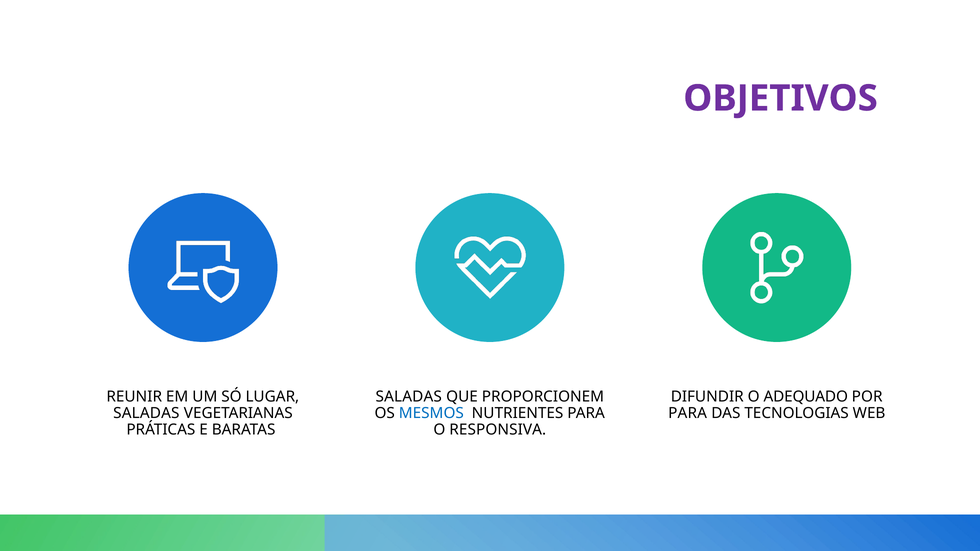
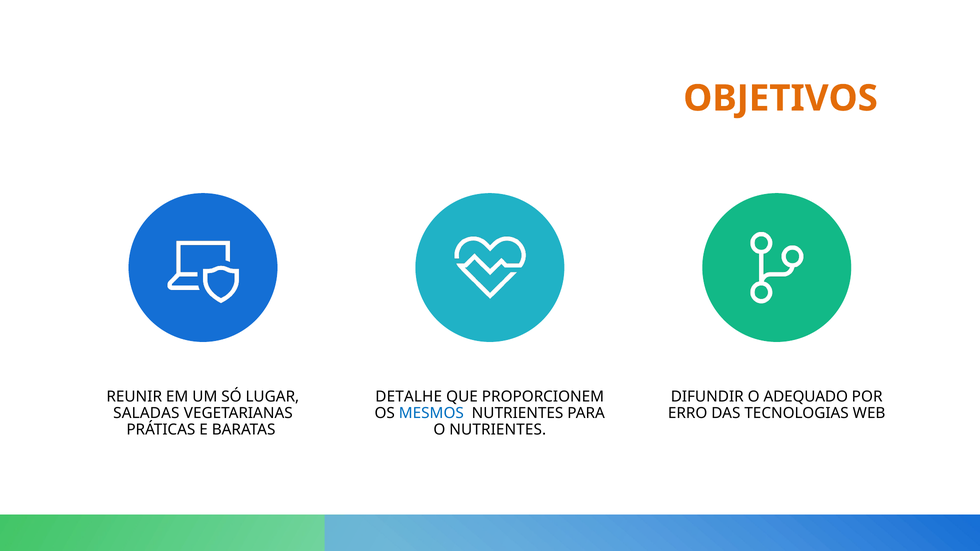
OBJETIVOS colour: purple -> orange (781, 98)
SALADAS: SALADAS -> DETALHE (409, 397)
PARA: PARA -> ERRO (688, 413)
O RESPONSIVA: RESPONSIVA -> NUTRIENTES (498, 430)
